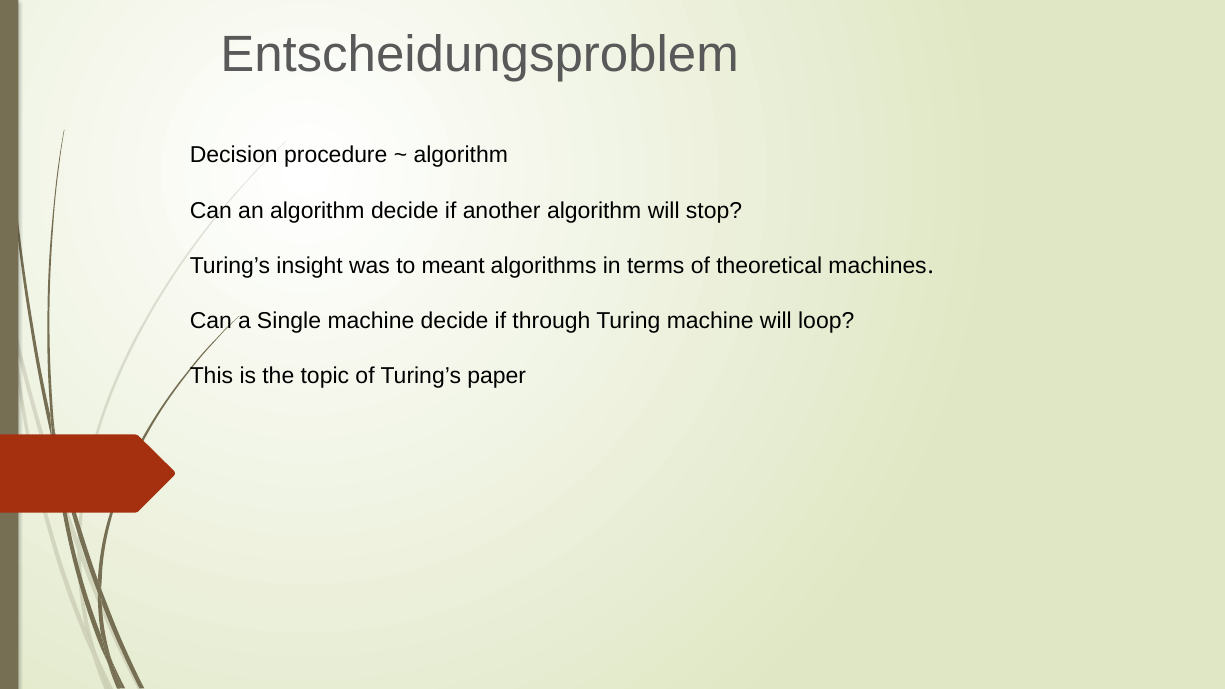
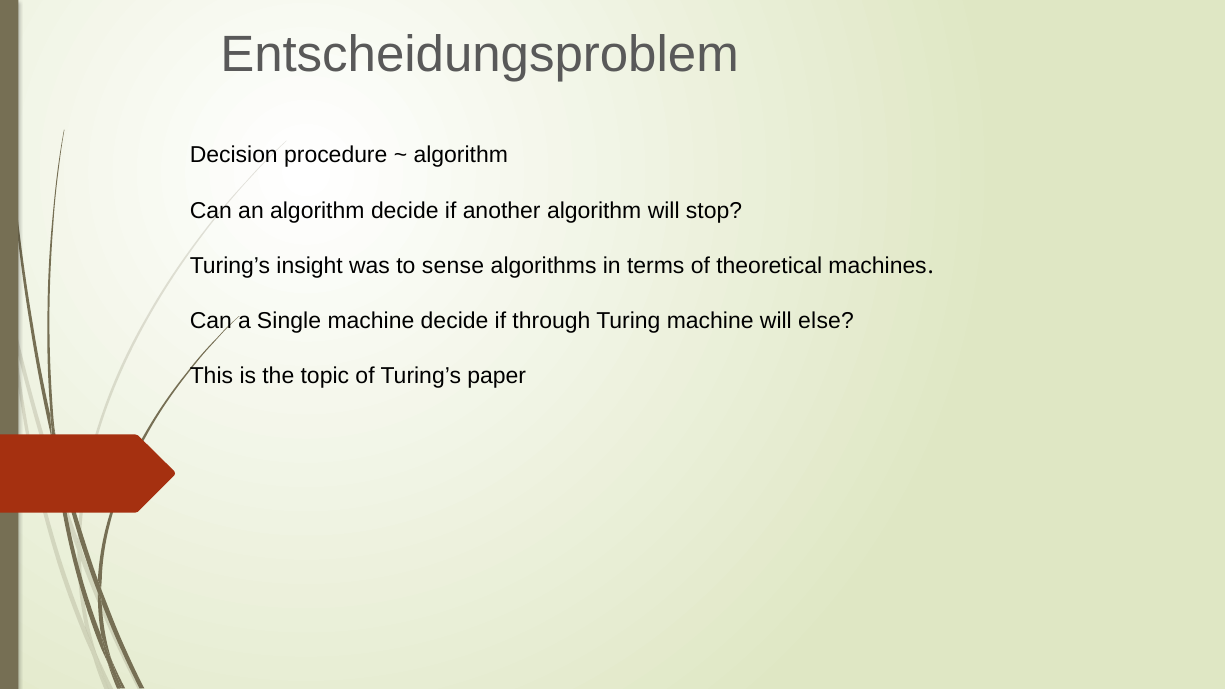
meant: meant -> sense (453, 266)
loop: loop -> else (826, 321)
